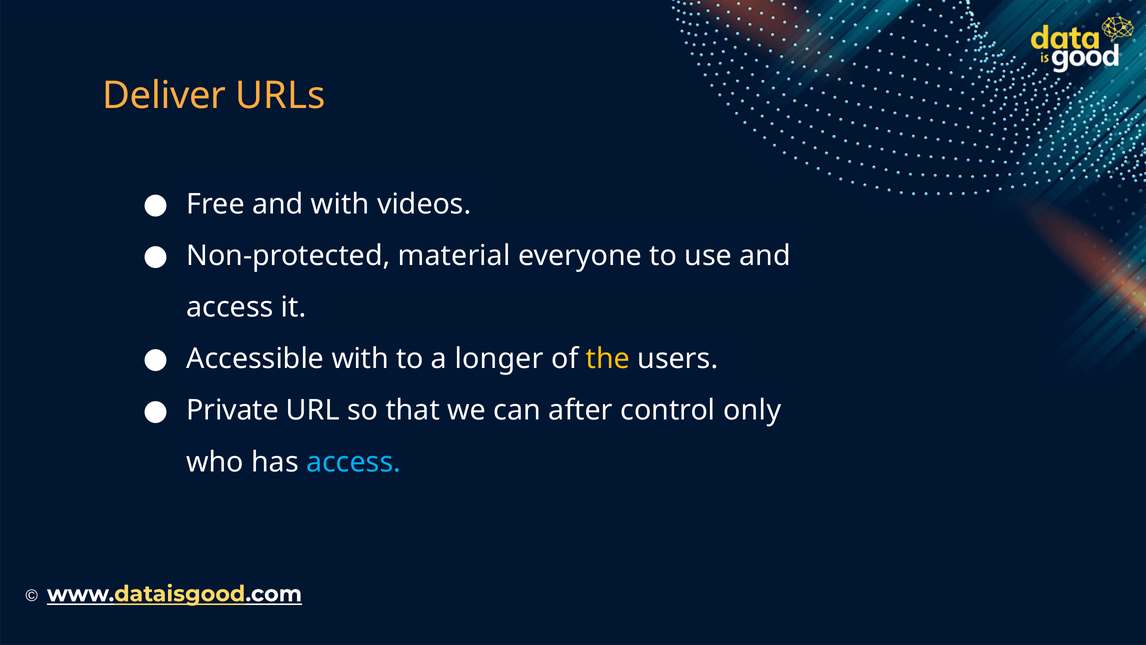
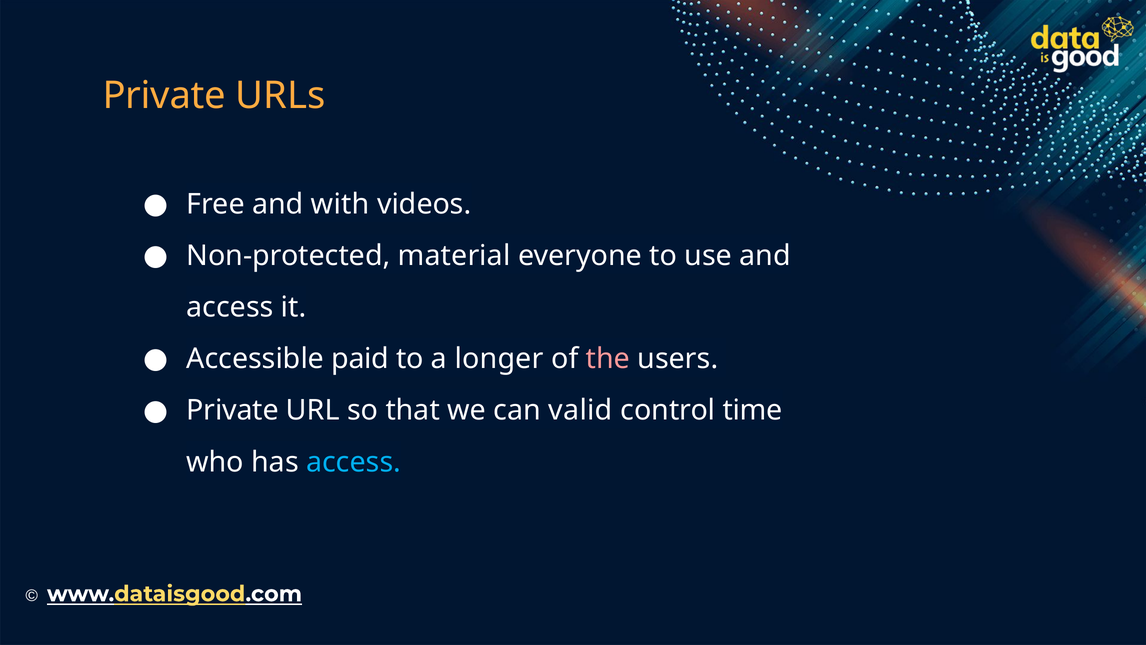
Deliver: Deliver -> Private (164, 95)
Accessible with: with -> paid (360, 359)
the colour: yellow -> pink (608, 359)
after: after -> valid (580, 410)
only: only -> time (753, 410)
